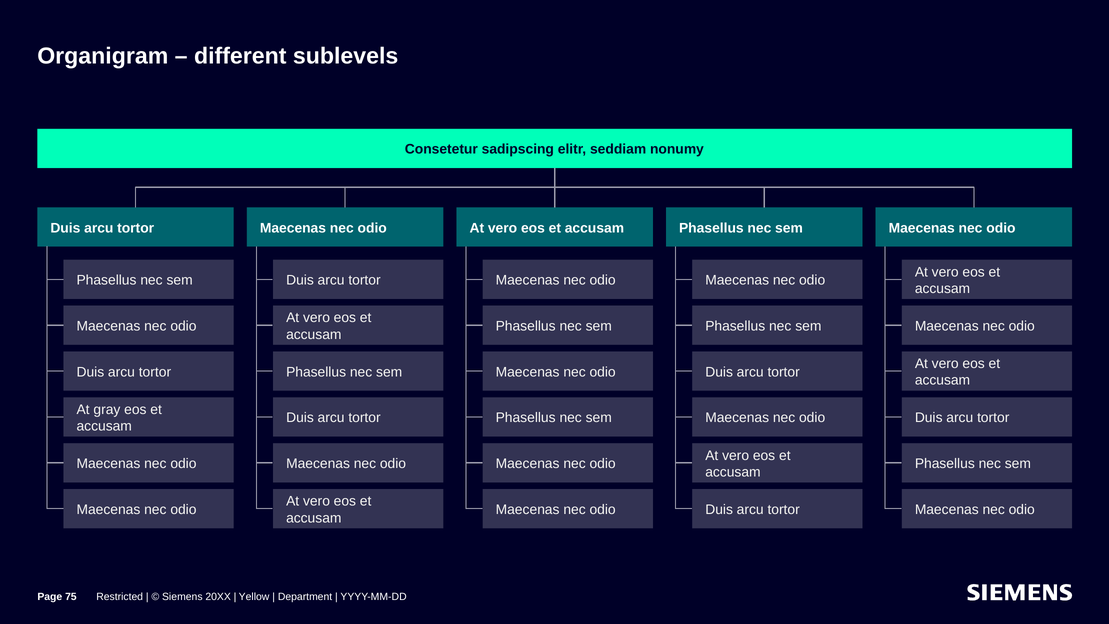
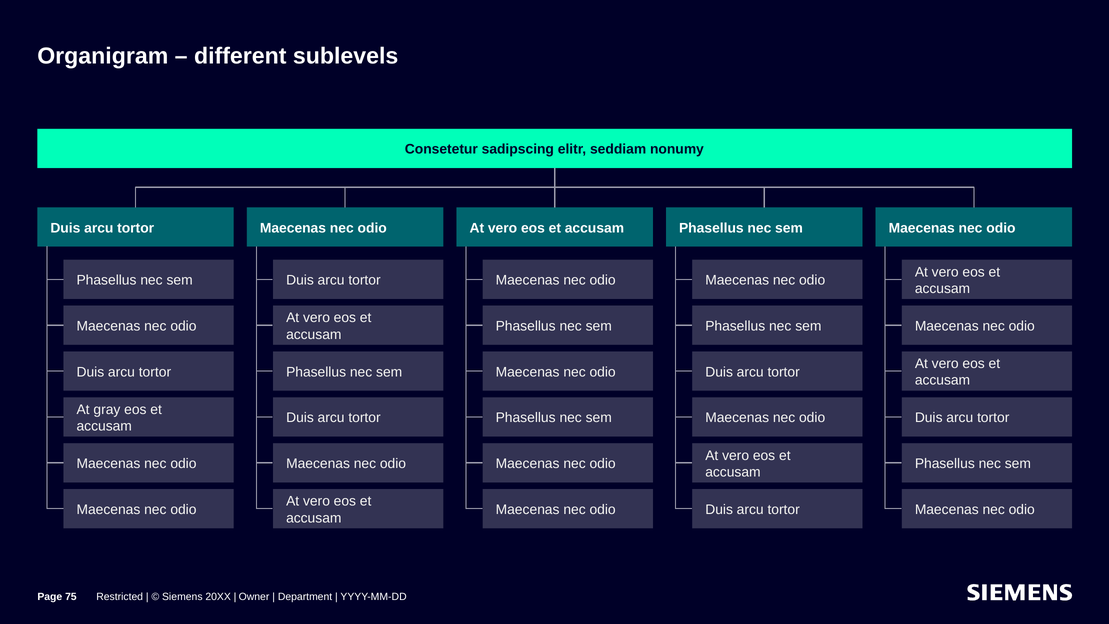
Yellow: Yellow -> Owner (254, 597)
